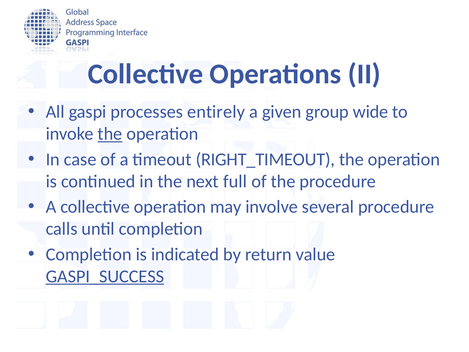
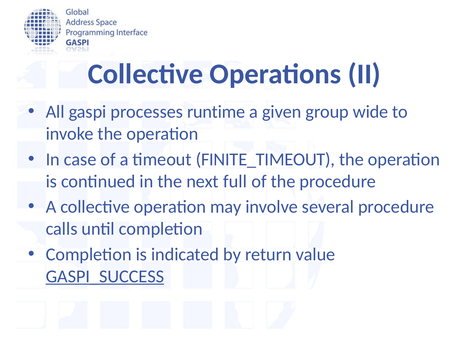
entirely: entirely -> runtime (216, 112)
the underline: present -> none (110, 134)
RIGHT_TIMEOUT: RIGHT_TIMEOUT -> FINITE_TIMEOUT (265, 159)
